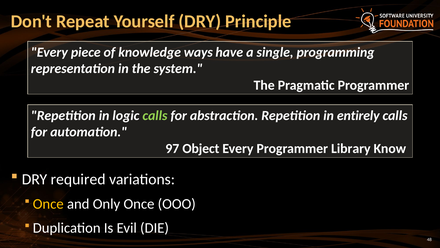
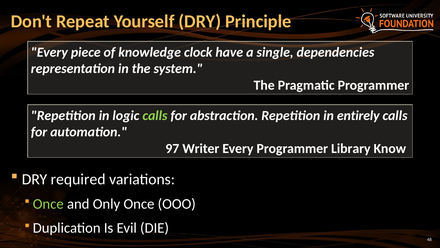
ways: ways -> clock (198, 52)
programming: programming -> dependencies (335, 52)
Object: Object -> Writer (201, 148)
Once colour: yellow -> light green (48, 204)
